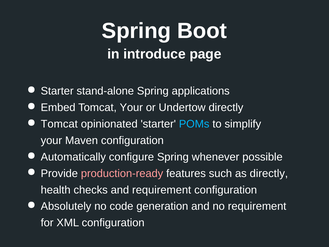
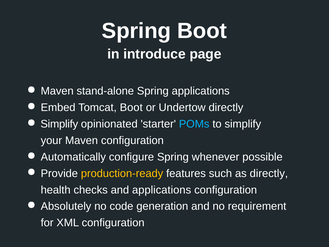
Starter: Starter -> Maven (57, 91)
Tomcat Your: Your -> Boot (131, 107)
Tomcat: Tomcat -> Simplify (59, 124)
production-ready colour: pink -> yellow (122, 173)
and requirement: requirement -> applications (162, 190)
